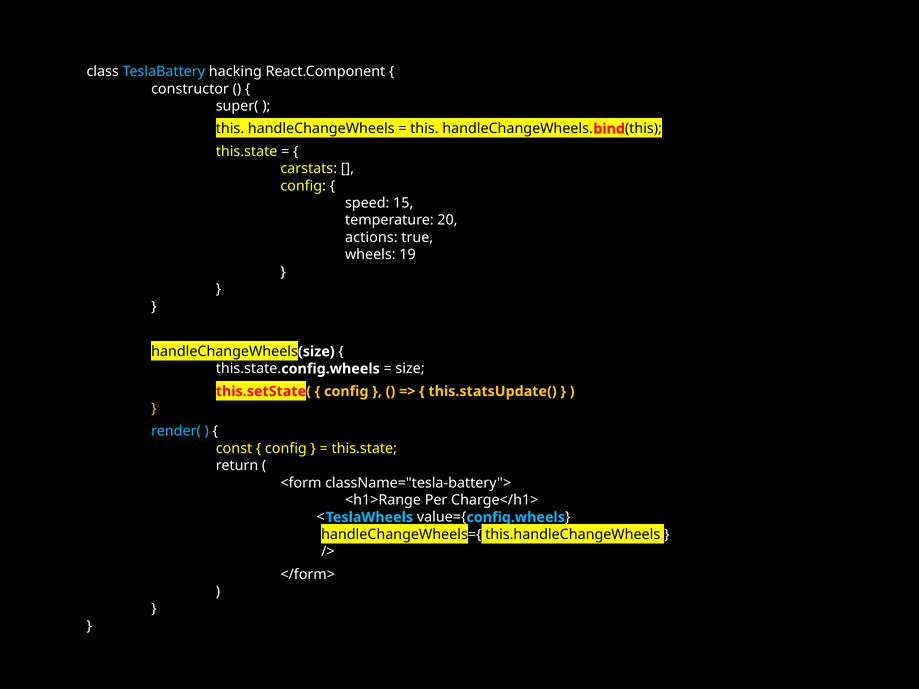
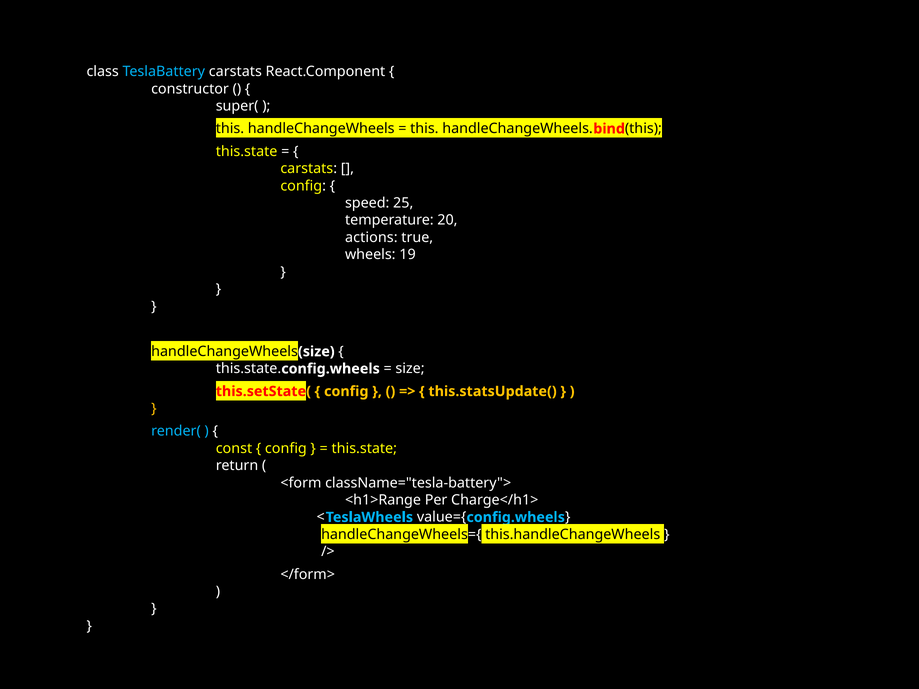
TeslaBattery hacking: hacking -> carstats (235, 72)
15: 15 -> 25 (403, 203)
